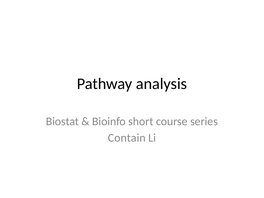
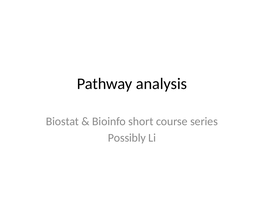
Contain: Contain -> Possibly (127, 138)
